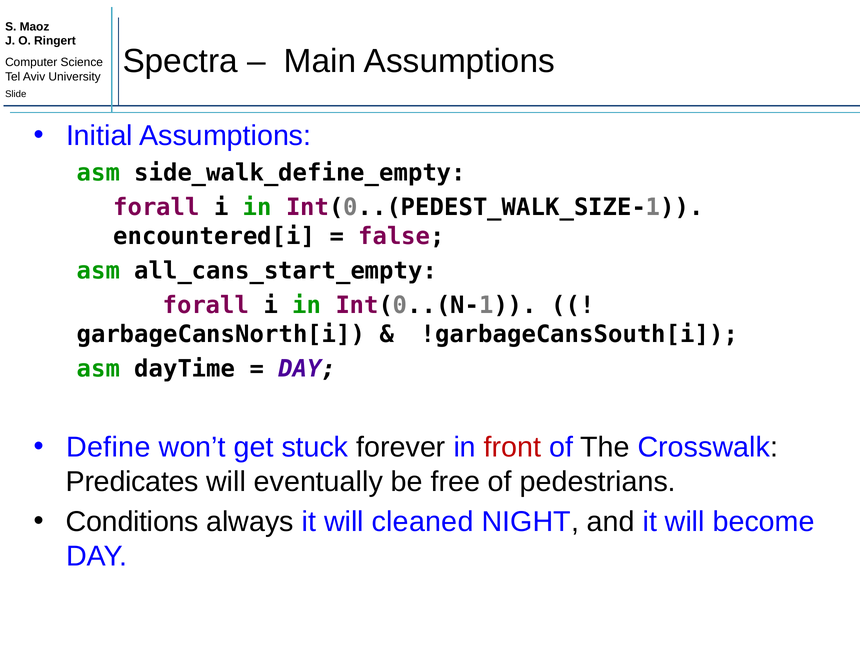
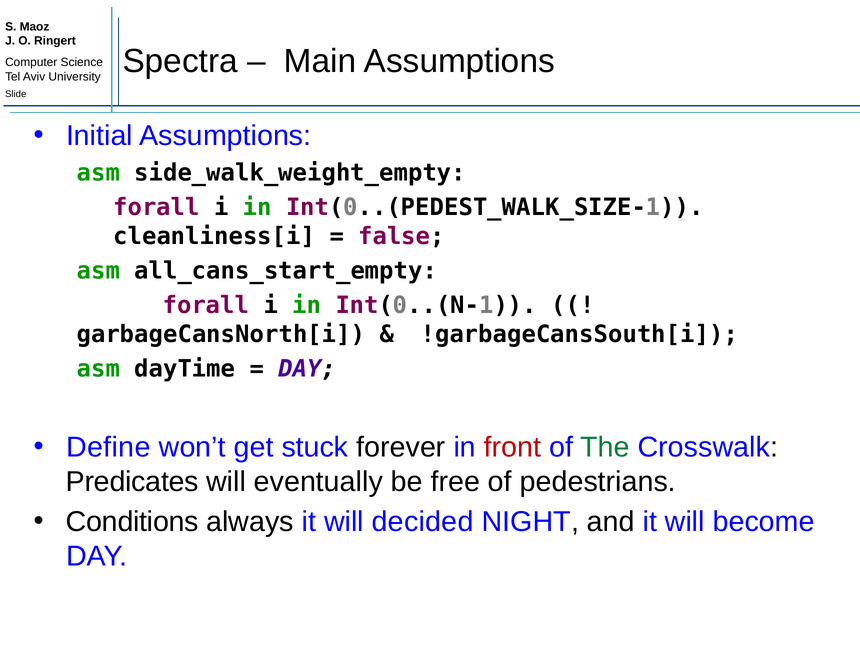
side_walk_define_empty: side_walk_define_empty -> side_walk_weight_empty (300, 173)
encountered[i: encountered[i -> cleanliness[i (214, 236)
The colour: black -> green (605, 447)
cleaned: cleaned -> decided (423, 522)
